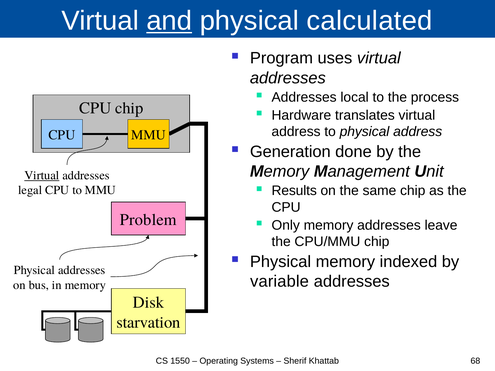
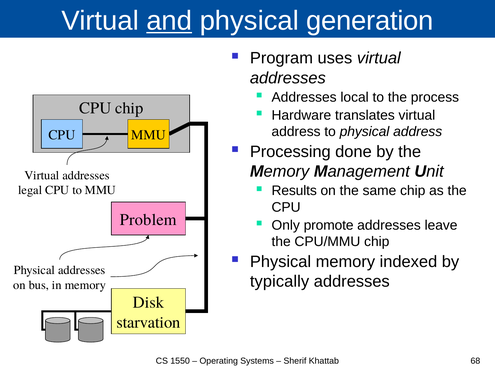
calculated: calculated -> generation (370, 21)
Generation: Generation -> Processing (290, 152)
Virtual underline: present -> none (42, 175)
Only memory: memory -> promote (329, 225)
variable: variable -> typically (280, 282)
